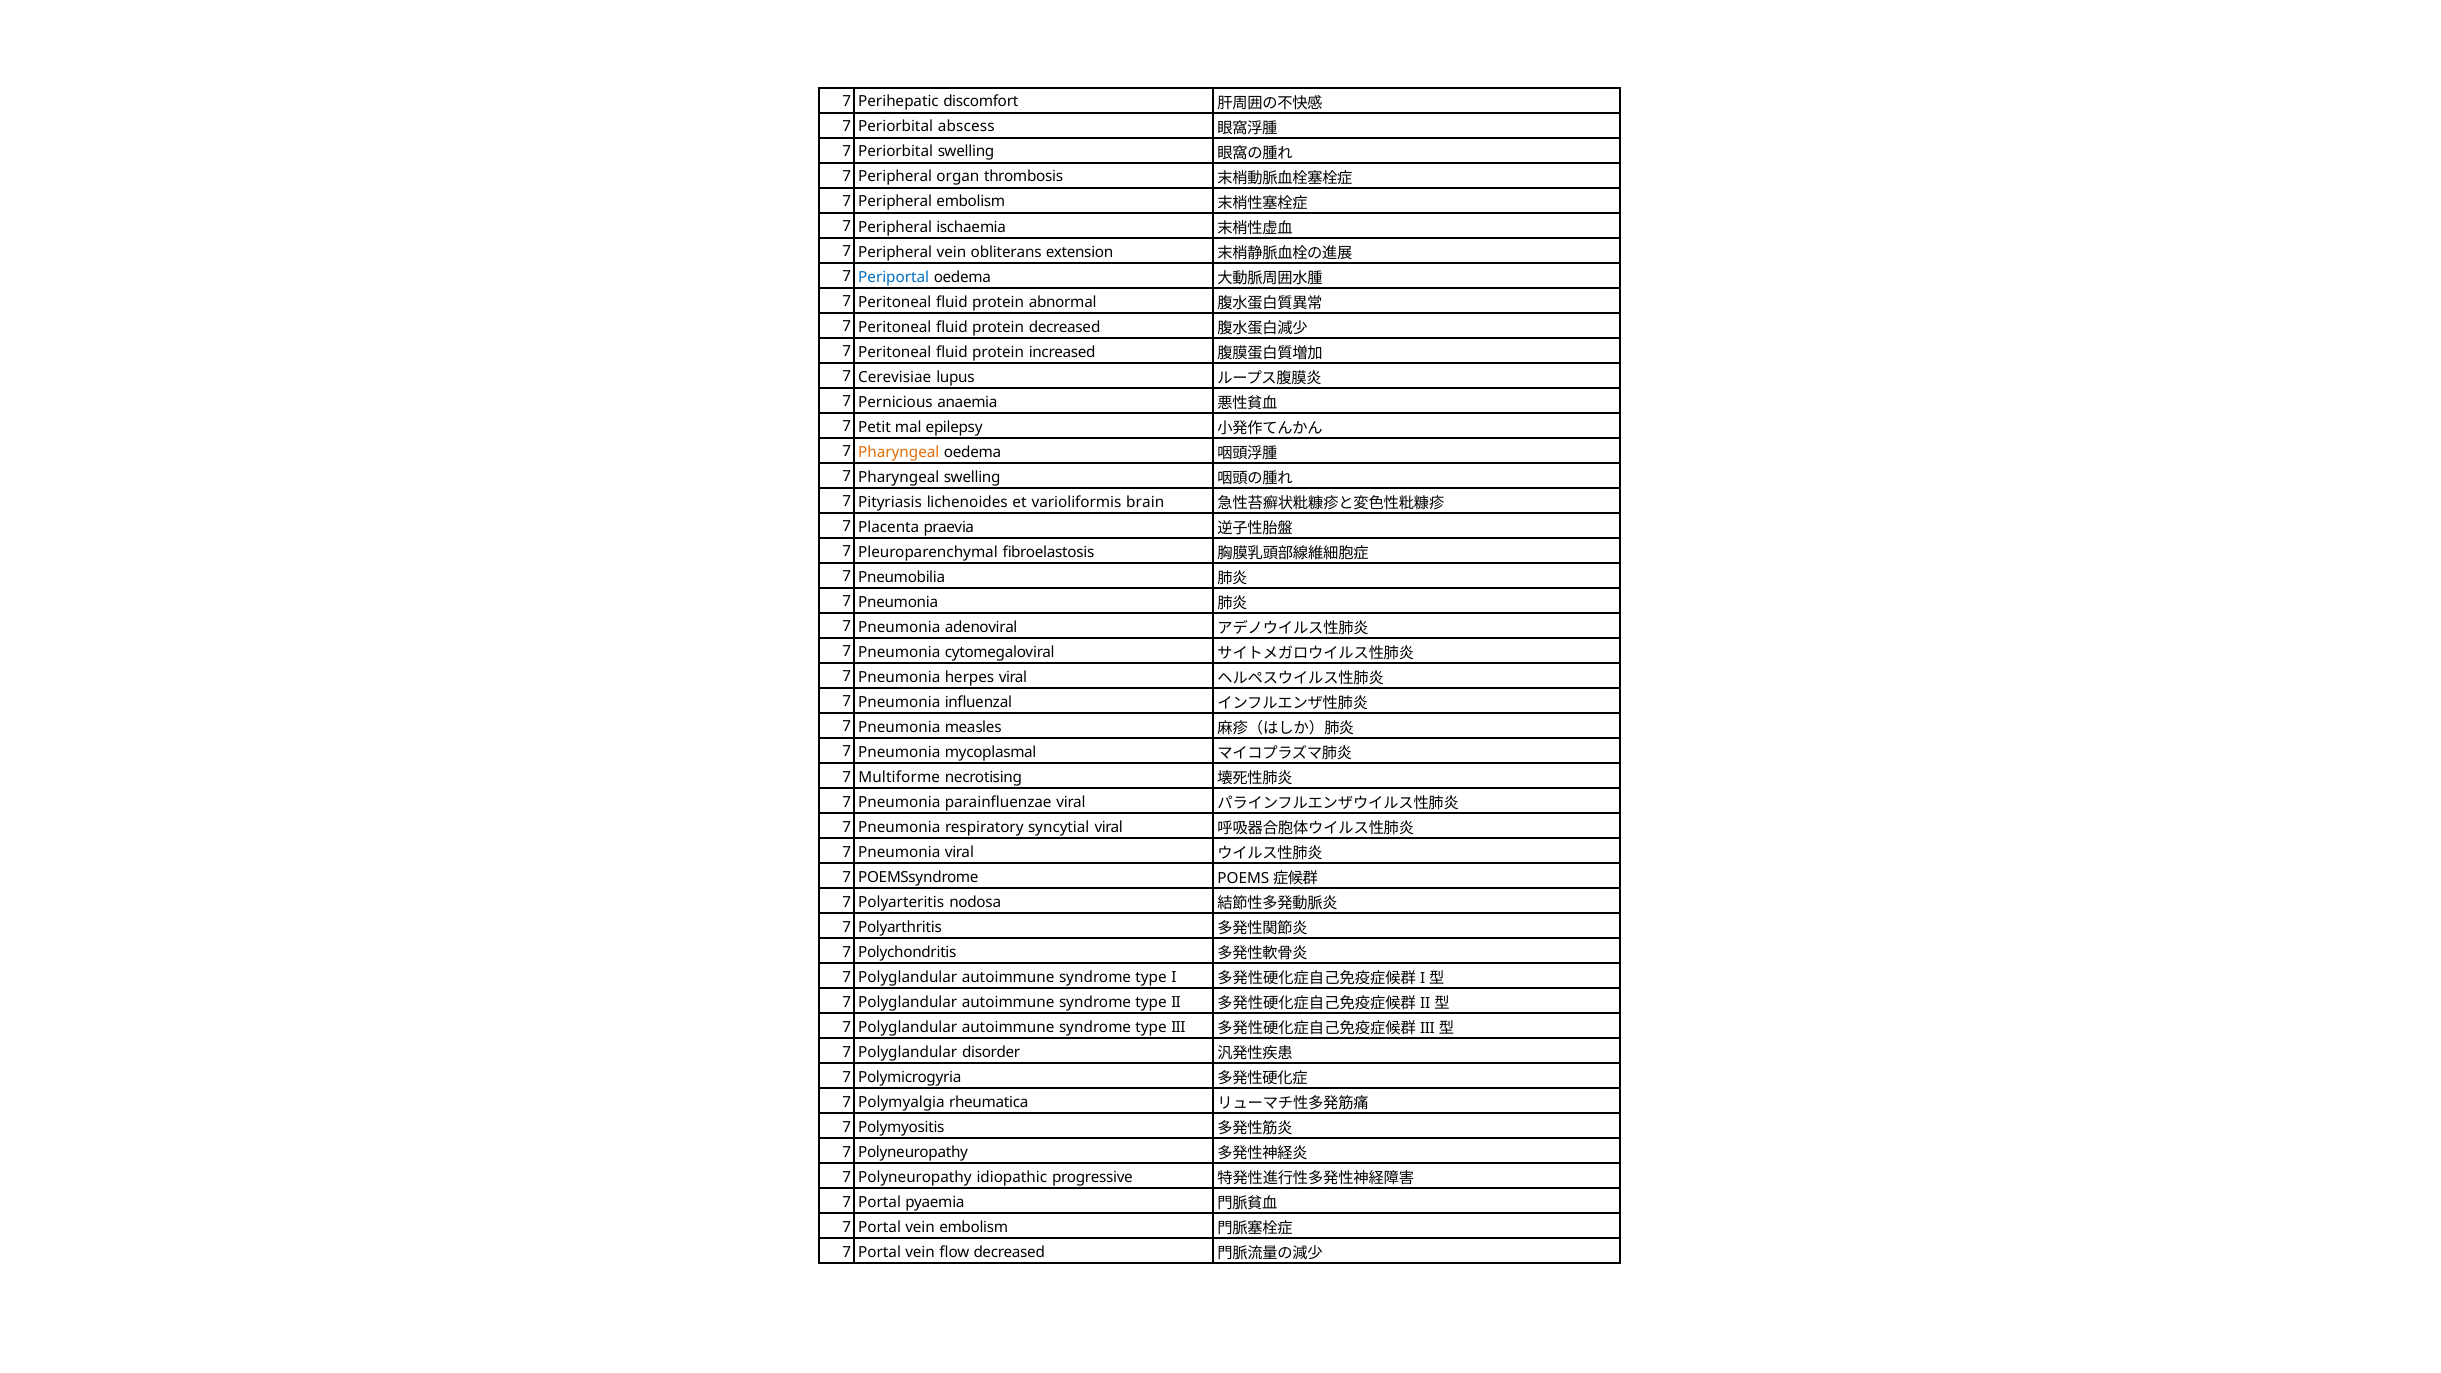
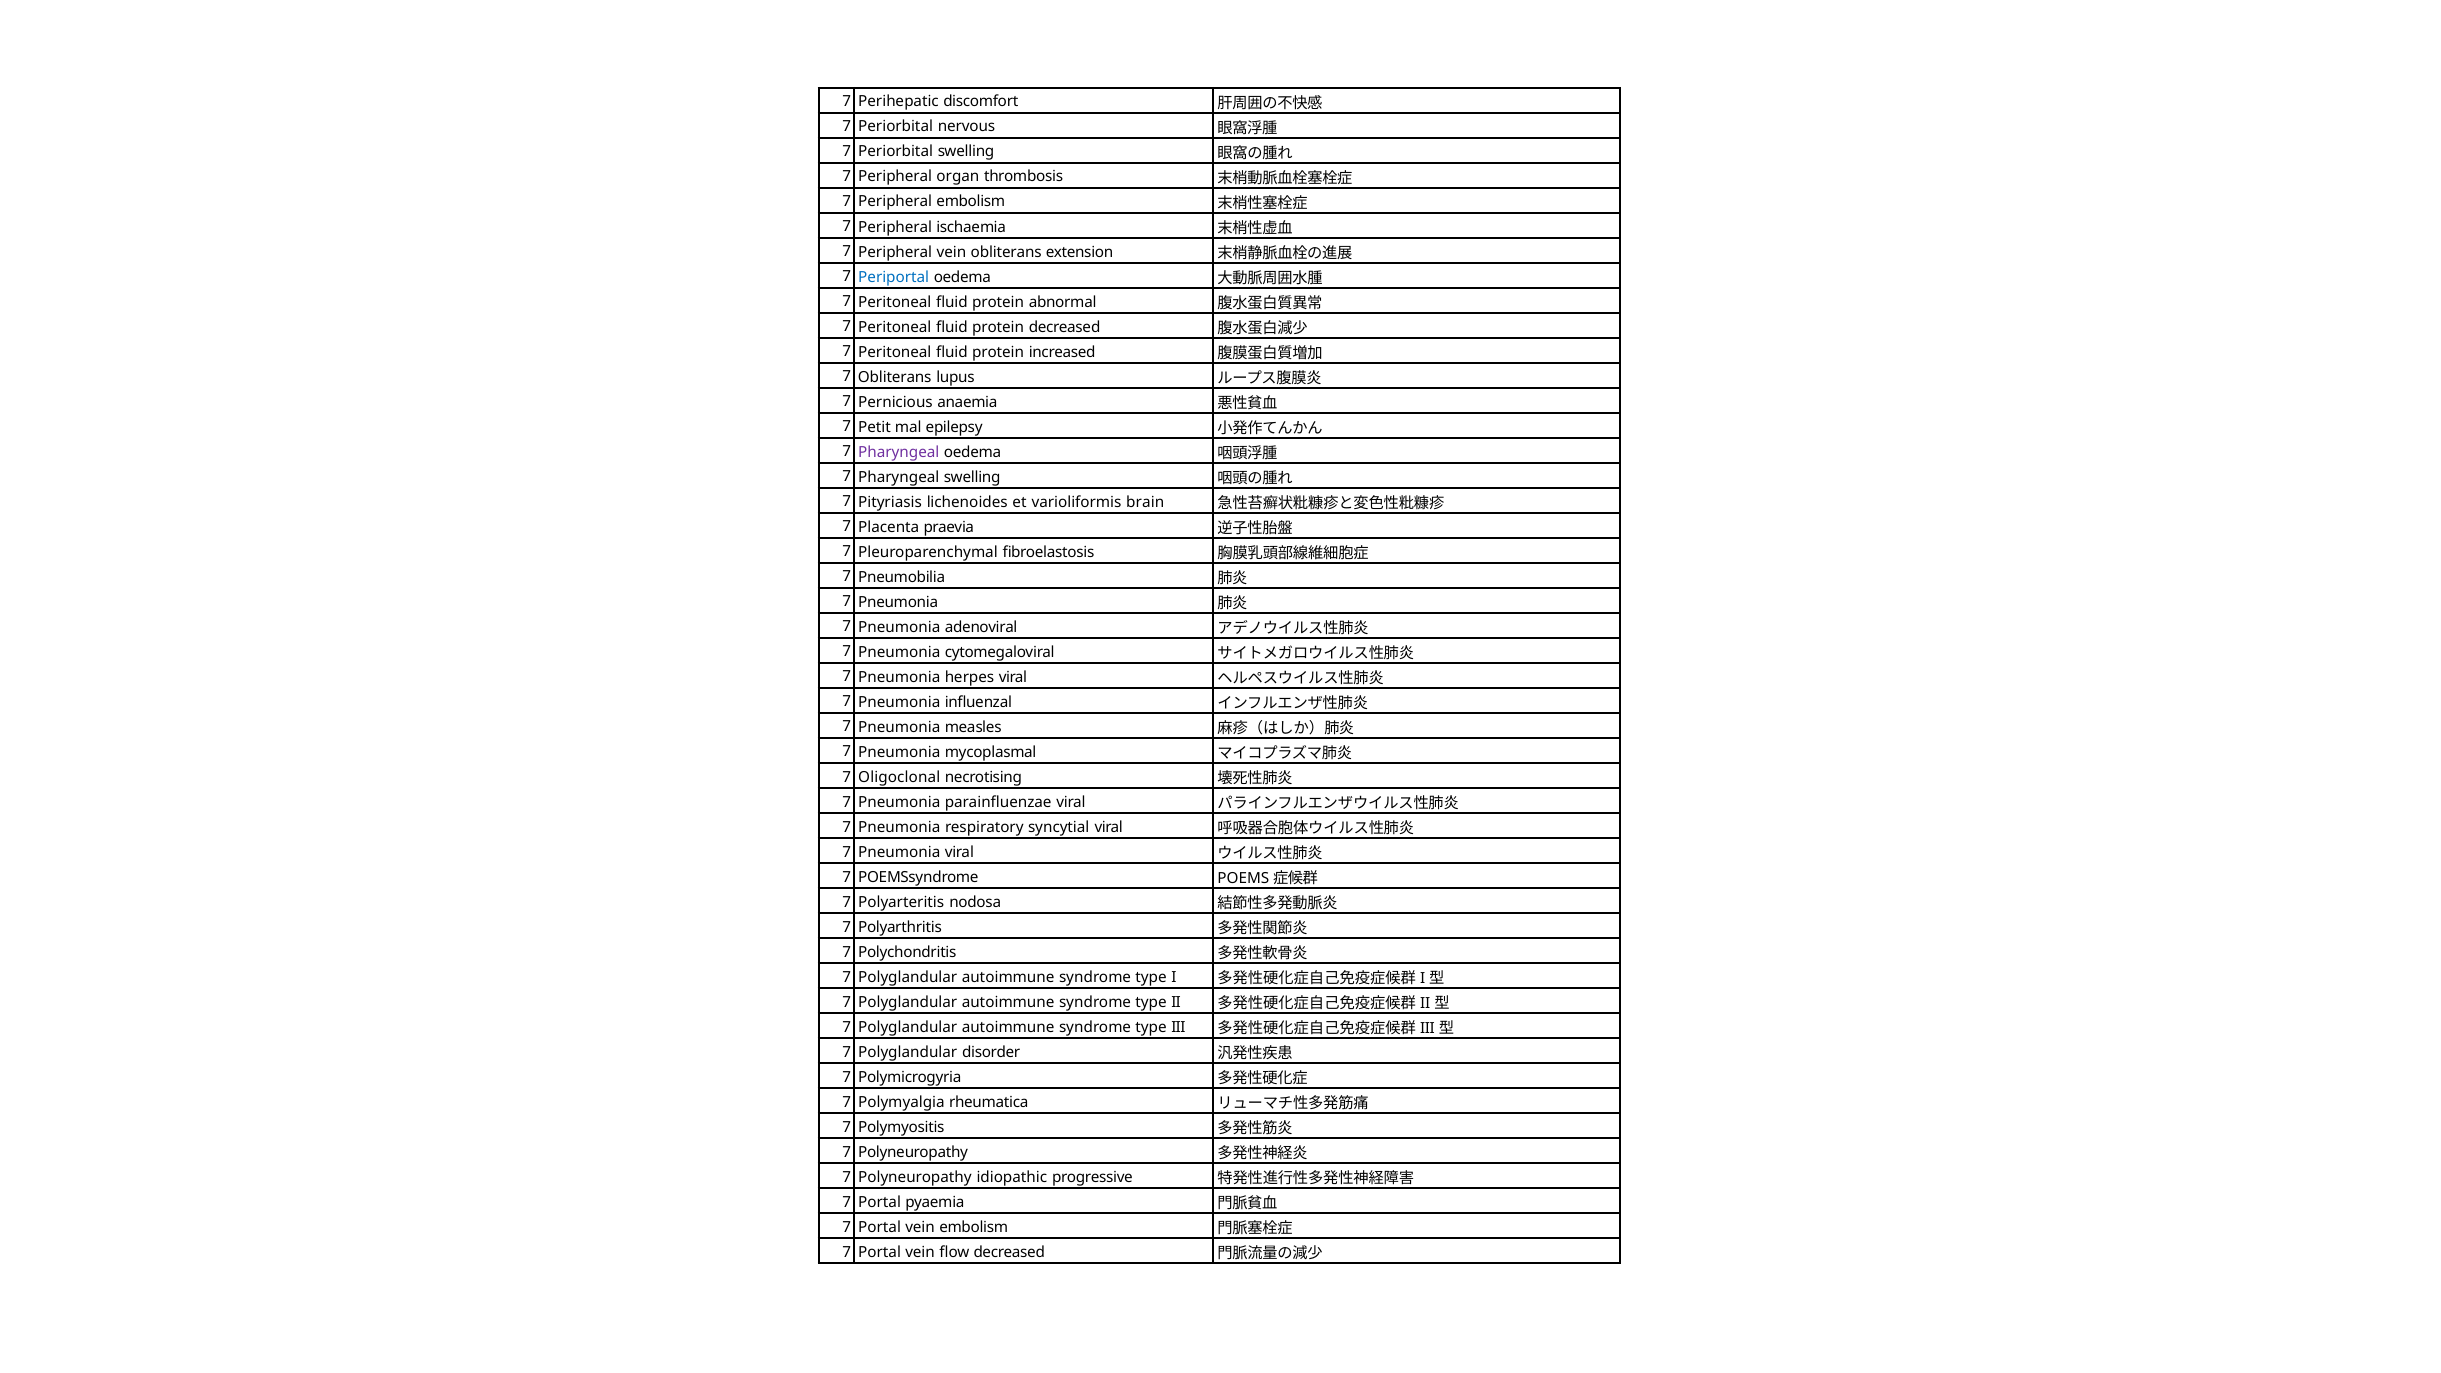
abscess: abscess -> nervous (966, 127)
7 Cerevisiae: Cerevisiae -> Obliterans (895, 377)
Pharyngeal colour: orange -> purple (899, 452)
Multiforme: Multiforme -> Oligoclonal (899, 777)
